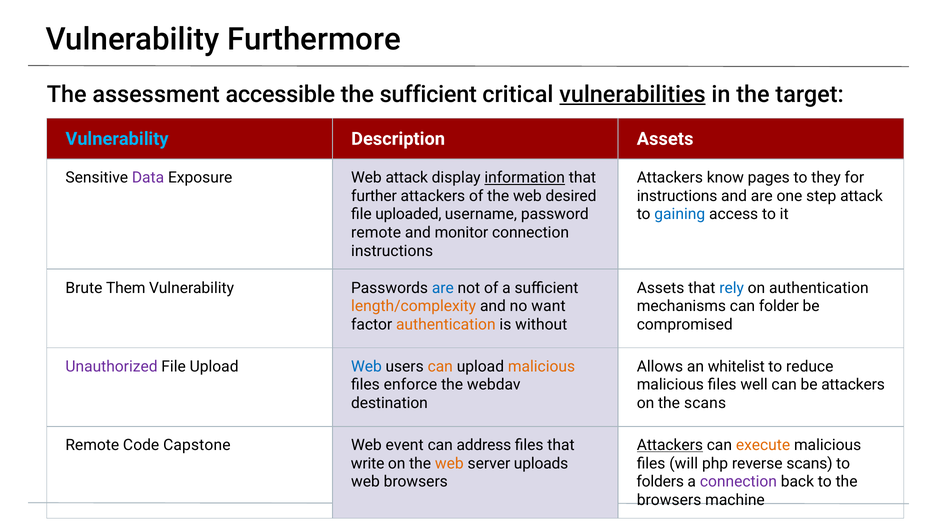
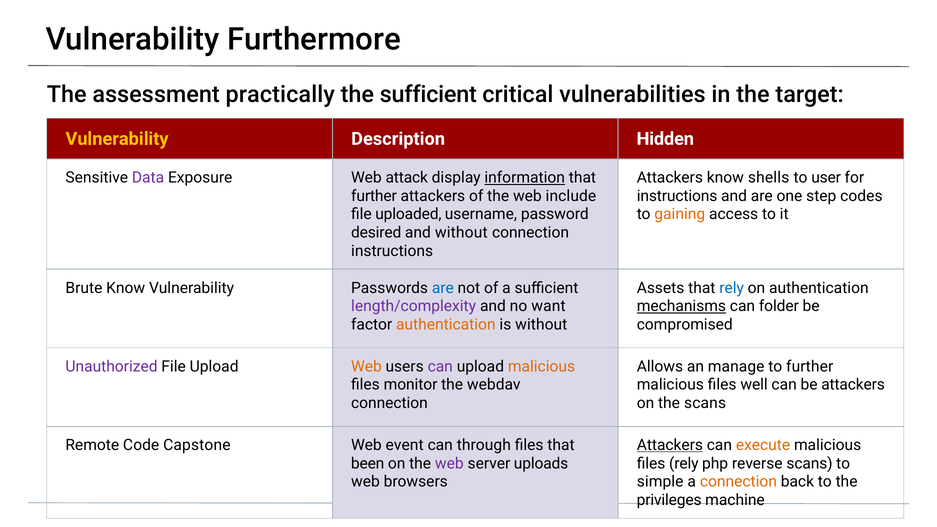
accessible: accessible -> practically (280, 94)
vulnerabilities underline: present -> none (632, 94)
Vulnerability colour: light blue -> yellow (117, 139)
Description Assets: Assets -> Hidden (665, 139)
pages: pages -> shells (769, 178)
they: they -> user (826, 178)
desired: desired -> include (571, 196)
step attack: attack -> codes (861, 196)
gaining colour: blue -> orange (680, 214)
remote: remote -> desired (376, 233)
and monitor: monitor -> without (461, 233)
Brute Them: Them -> Know (126, 288)
length/complexity colour: orange -> purple (414, 306)
mechanisms underline: none -> present (681, 306)
Web colour: blue -> orange (366, 367)
can colour: orange -> purple (440, 367)
whitelist: whitelist -> manage (736, 367)
to reduce: reduce -> further (810, 367)
enforce: enforce -> monitor (411, 385)
destination: destination -> connection (389, 403)
address: address -> through (484, 445)
write: write -> been (368, 463)
web colour: orange -> purple (449, 463)
files will: will -> rely (684, 463)
folders: folders -> simple (660, 482)
connection colour: purple -> orange (738, 482)
browsers: browsers -> privileges (669, 500)
